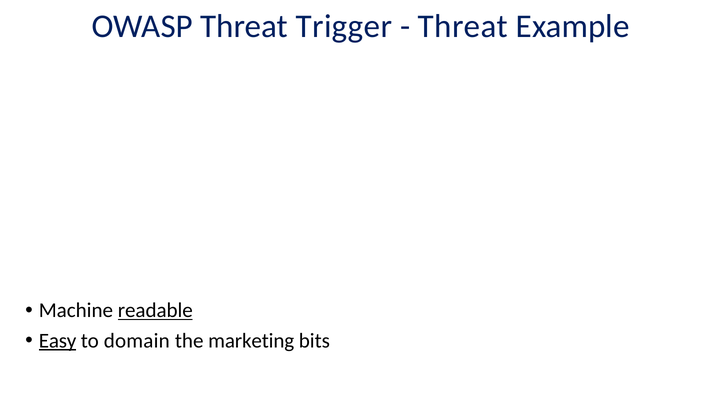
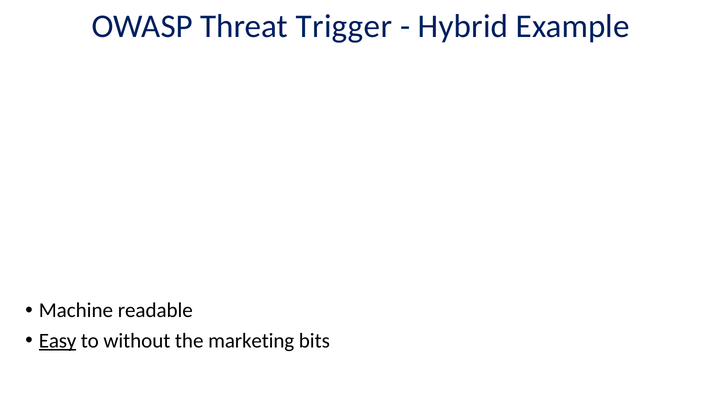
Threat: Threat -> Hybrid (463, 26)
readable underline: present -> none (155, 311)
domain: domain -> without (137, 341)
